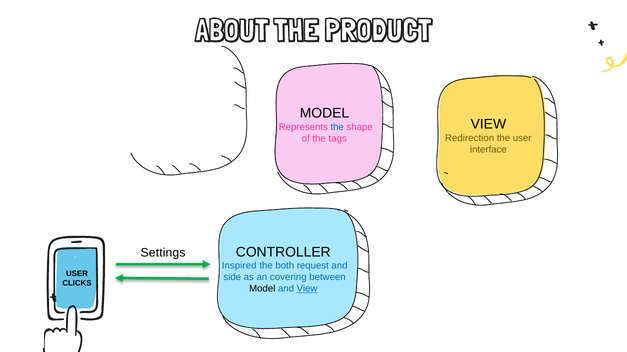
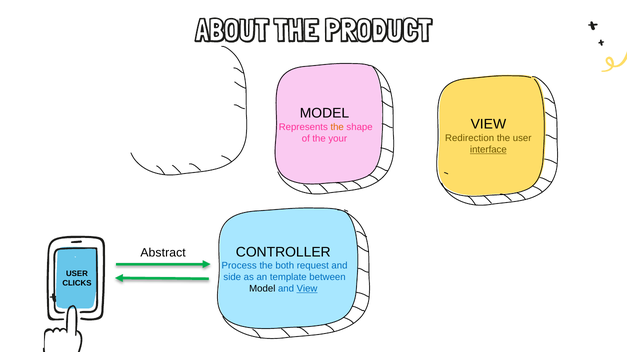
the colour: blue -> orange (337, 127)
tags: tags -> your (338, 139)
interface underline: none -> present (488, 150)
Settings: Settings -> Abstract (163, 253)
Inspired: Inspired -> Process (239, 266)
covering: covering -> template (288, 278)
